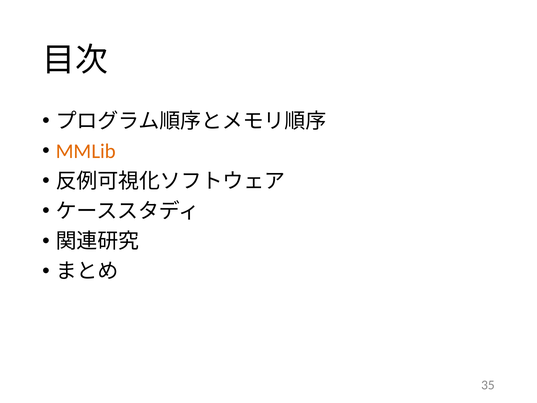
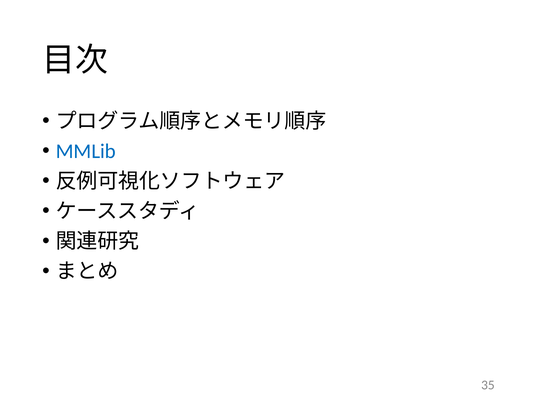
MMLib colour: orange -> blue (86, 151)
